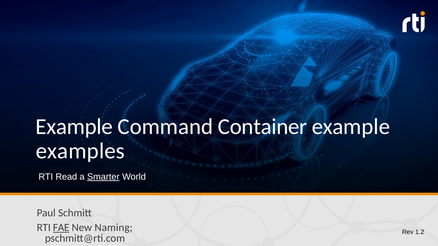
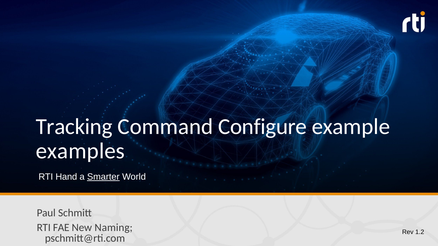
Example: Example -> Tracking (74, 127)
Container: Container -> Configure (263, 127)
Read: Read -> Hand (66, 177)
FAE underline: present -> none (61, 228)
